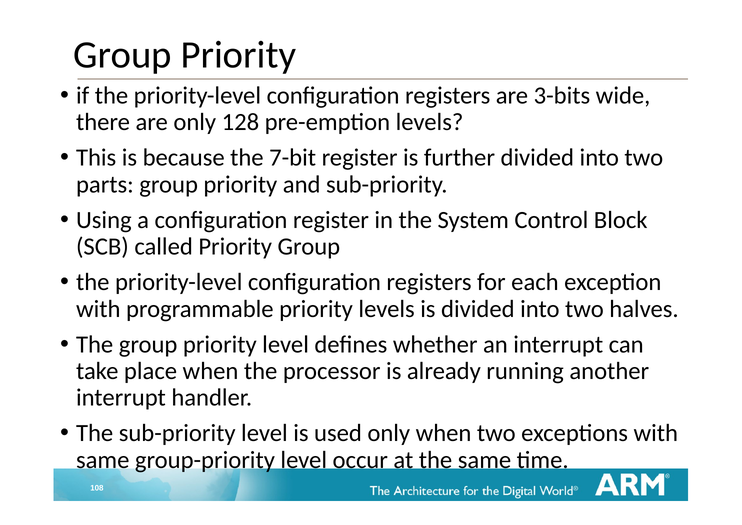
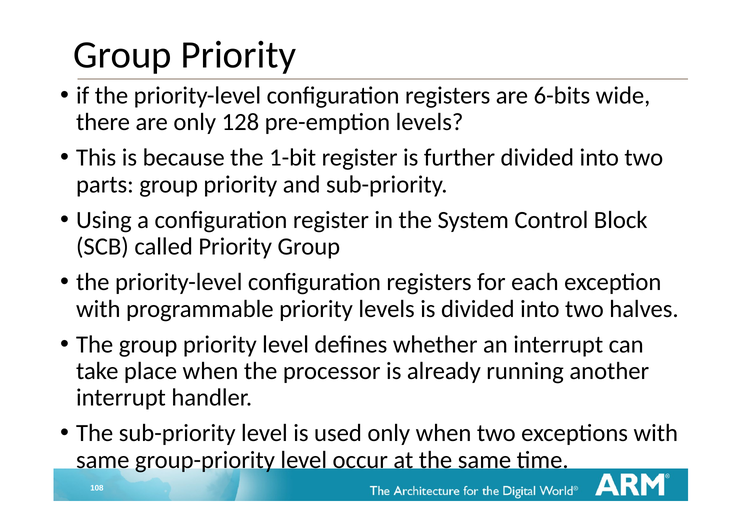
3-bits: 3-bits -> 6-bits (562, 95)
7-bit: 7-bit -> 1-bit (293, 158)
